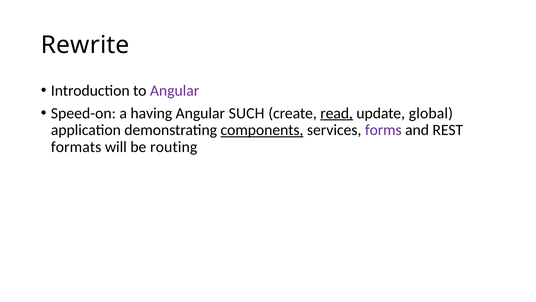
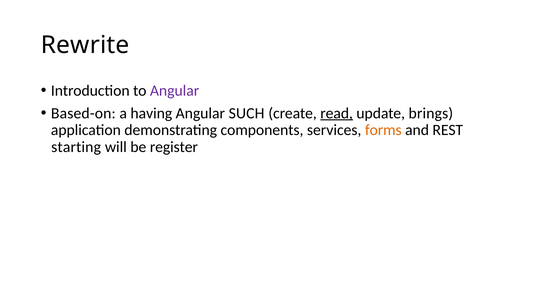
Speed-on: Speed-on -> Based-on (83, 113)
global: global -> brings (431, 113)
components underline: present -> none (262, 130)
forms colour: purple -> orange (383, 130)
formats: formats -> starting (76, 147)
routing: routing -> register (174, 147)
